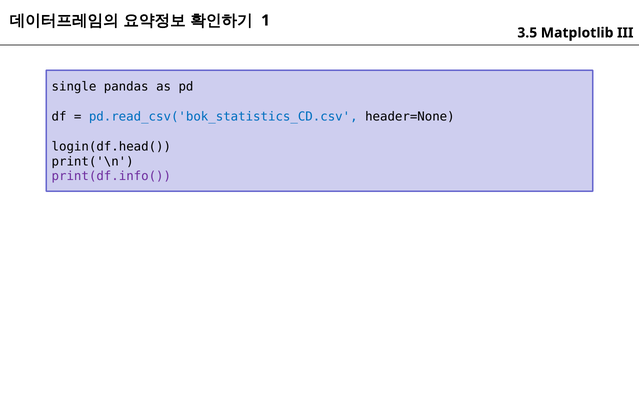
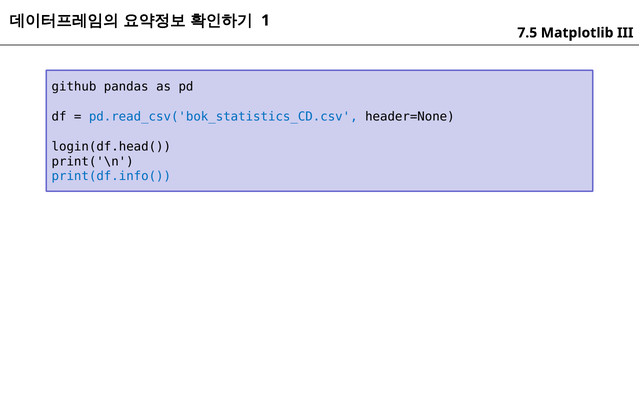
3.5: 3.5 -> 7.5 (527, 33)
single: single -> github (74, 87)
print(df.info( colour: purple -> blue (111, 176)
